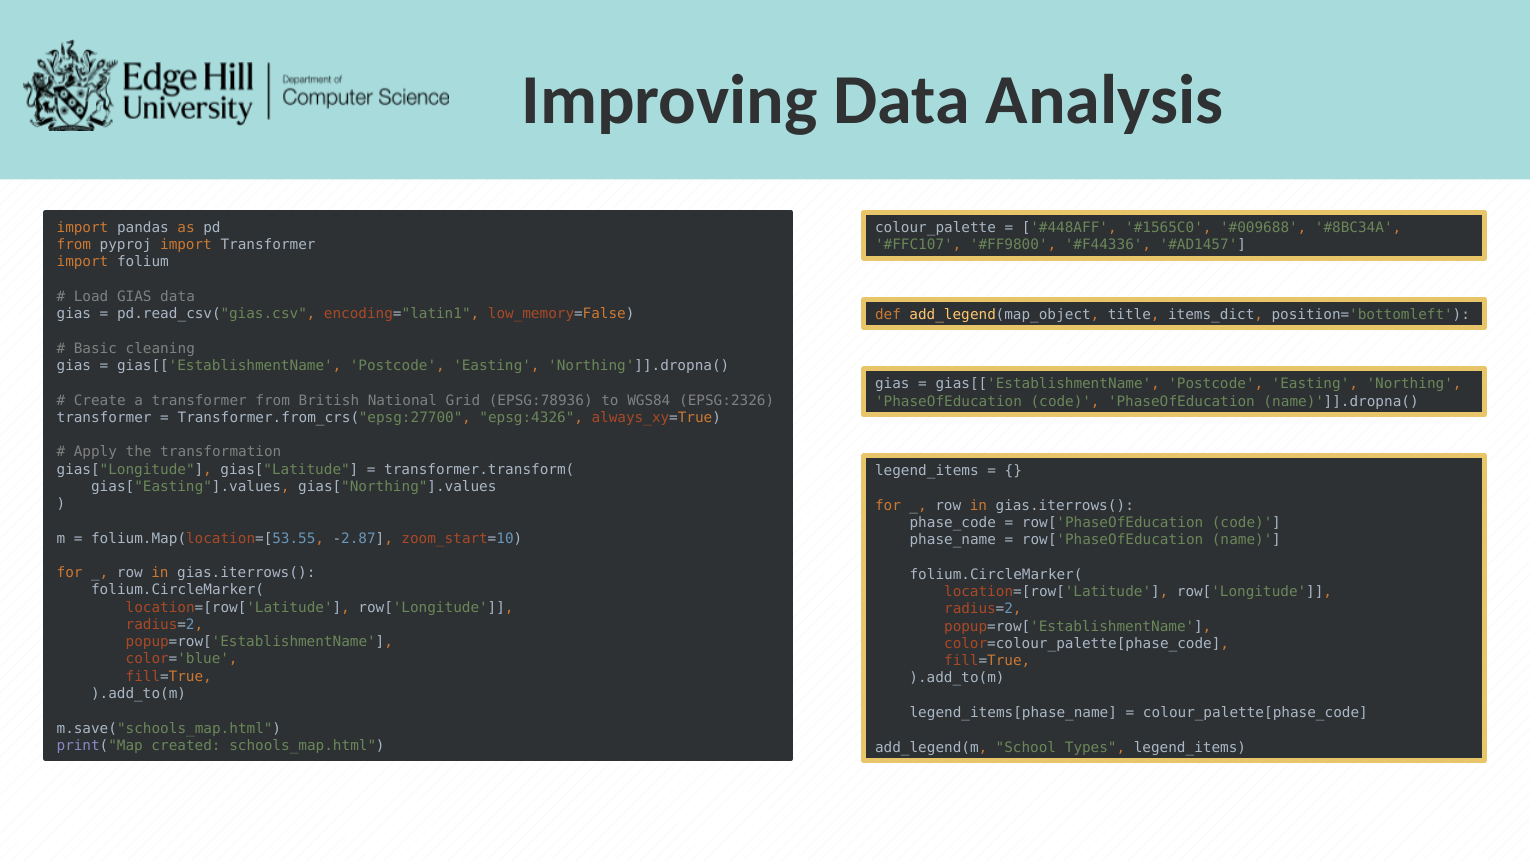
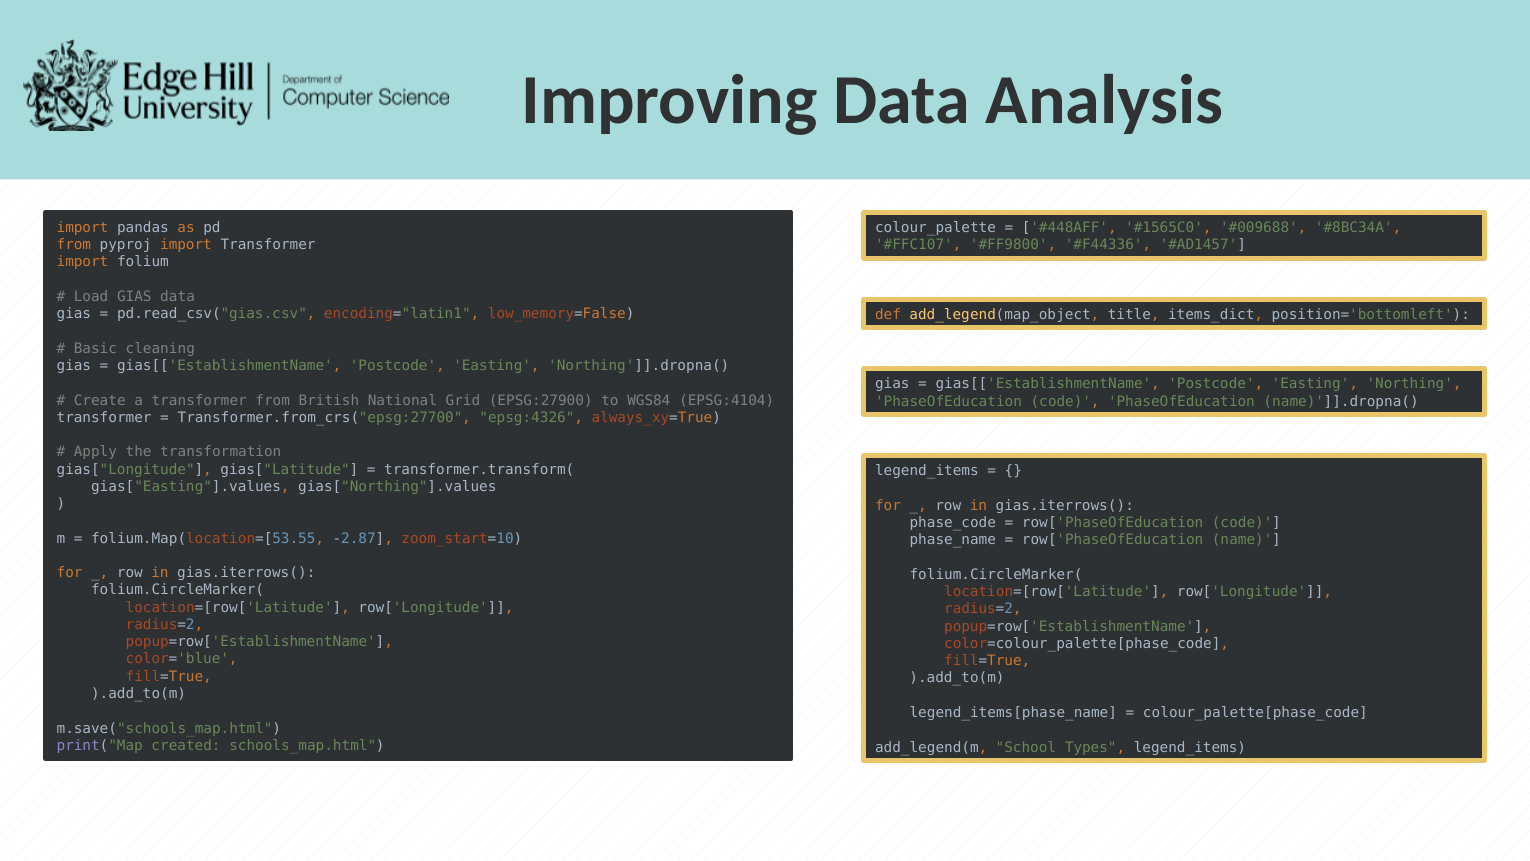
EPSG:78936: EPSG:78936 -> EPSG:27900 (541, 400)
EPSG:2326: EPSG:2326 -> EPSG:4104 (727, 400)
